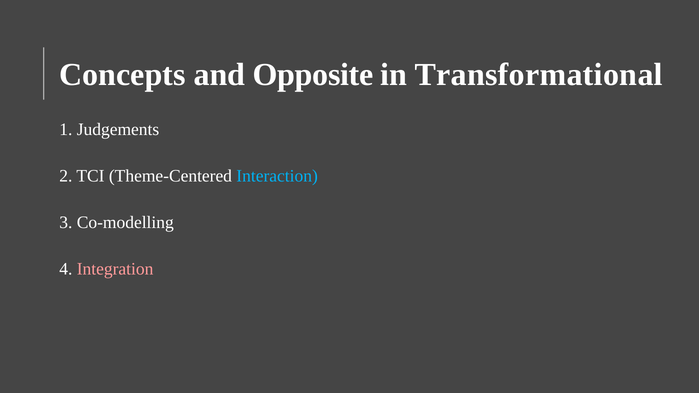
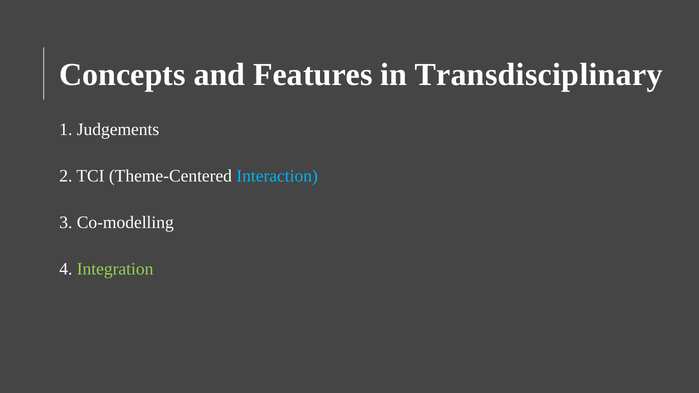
Opposite: Opposite -> Features (313, 75)
Transformational: Transformational -> Transdisciplinary (539, 75)
Integration colour: pink -> light green (115, 269)
